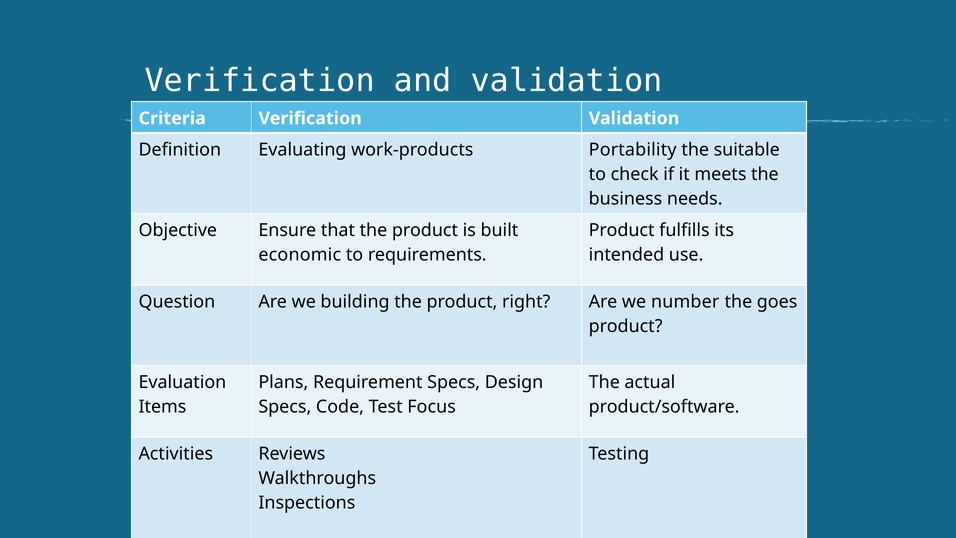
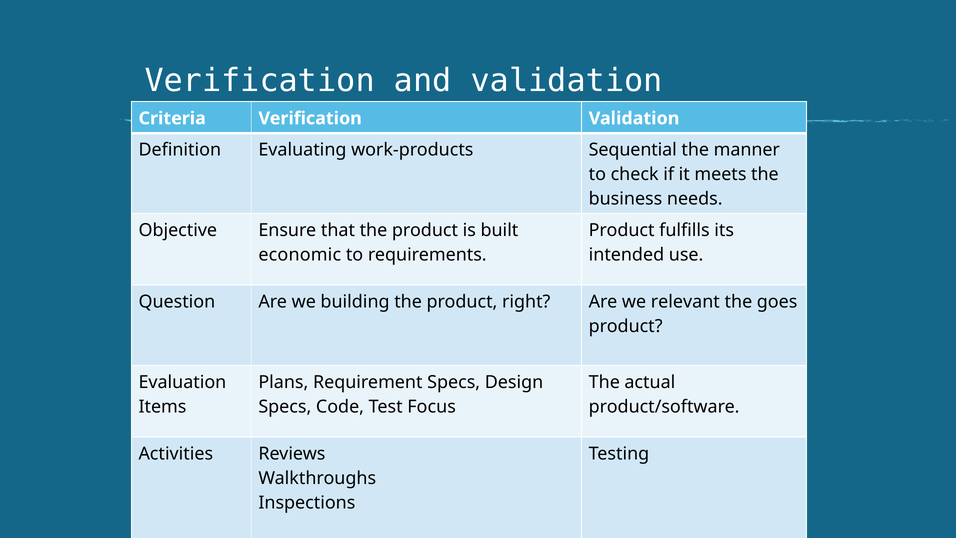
Portability: Portability -> Sequential (633, 150)
suitable: suitable -> manner (747, 150)
number: number -> relevant (685, 302)
